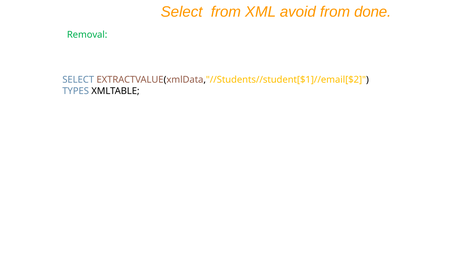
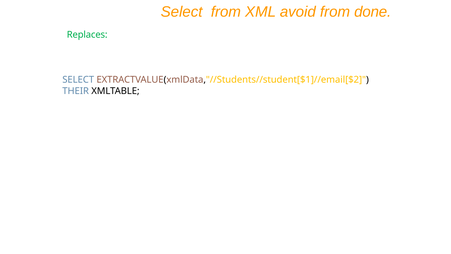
Removal: Removal -> Replaces (87, 35)
TYPES: TYPES -> THEIR (76, 91)
